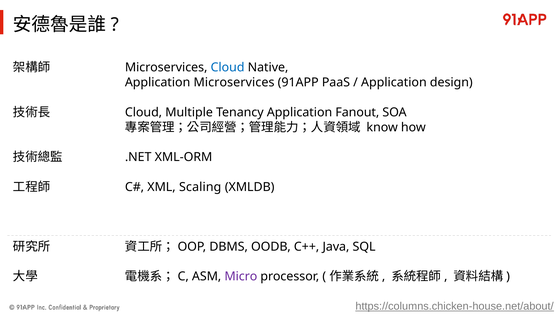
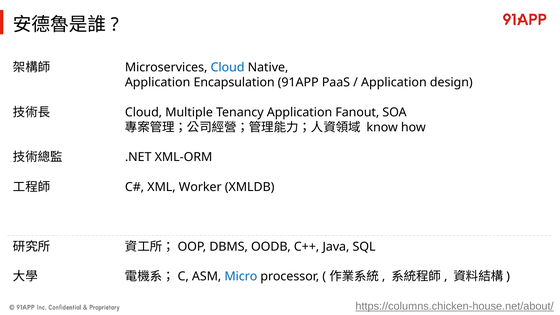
Application Microservices: Microservices -> Encapsulation (234, 82)
Scaling: Scaling -> Worker (200, 187)
Micro colour: purple -> blue (241, 277)
